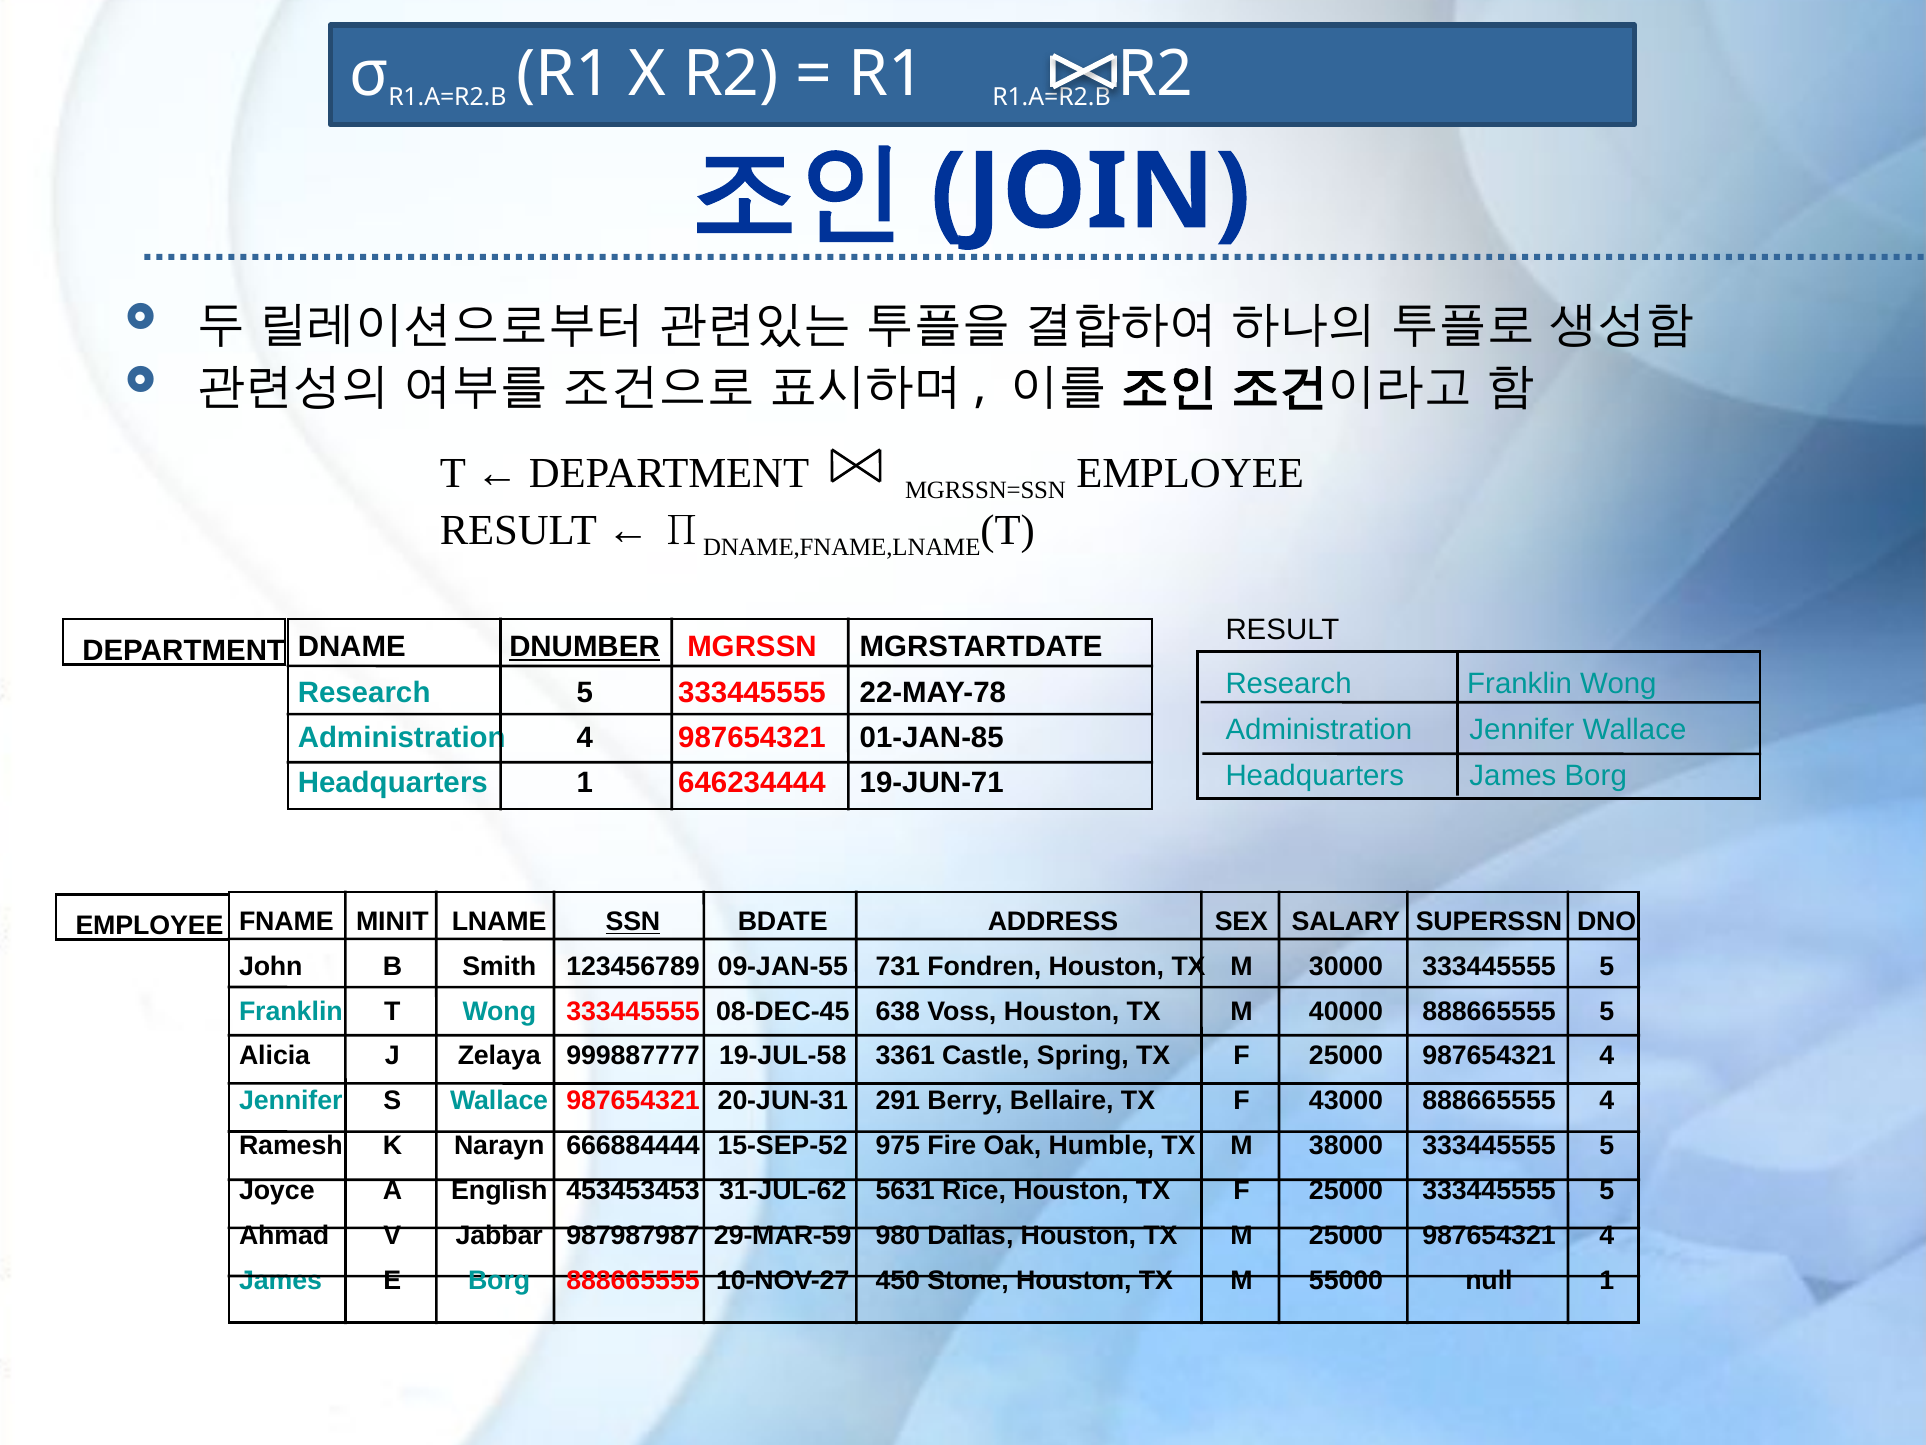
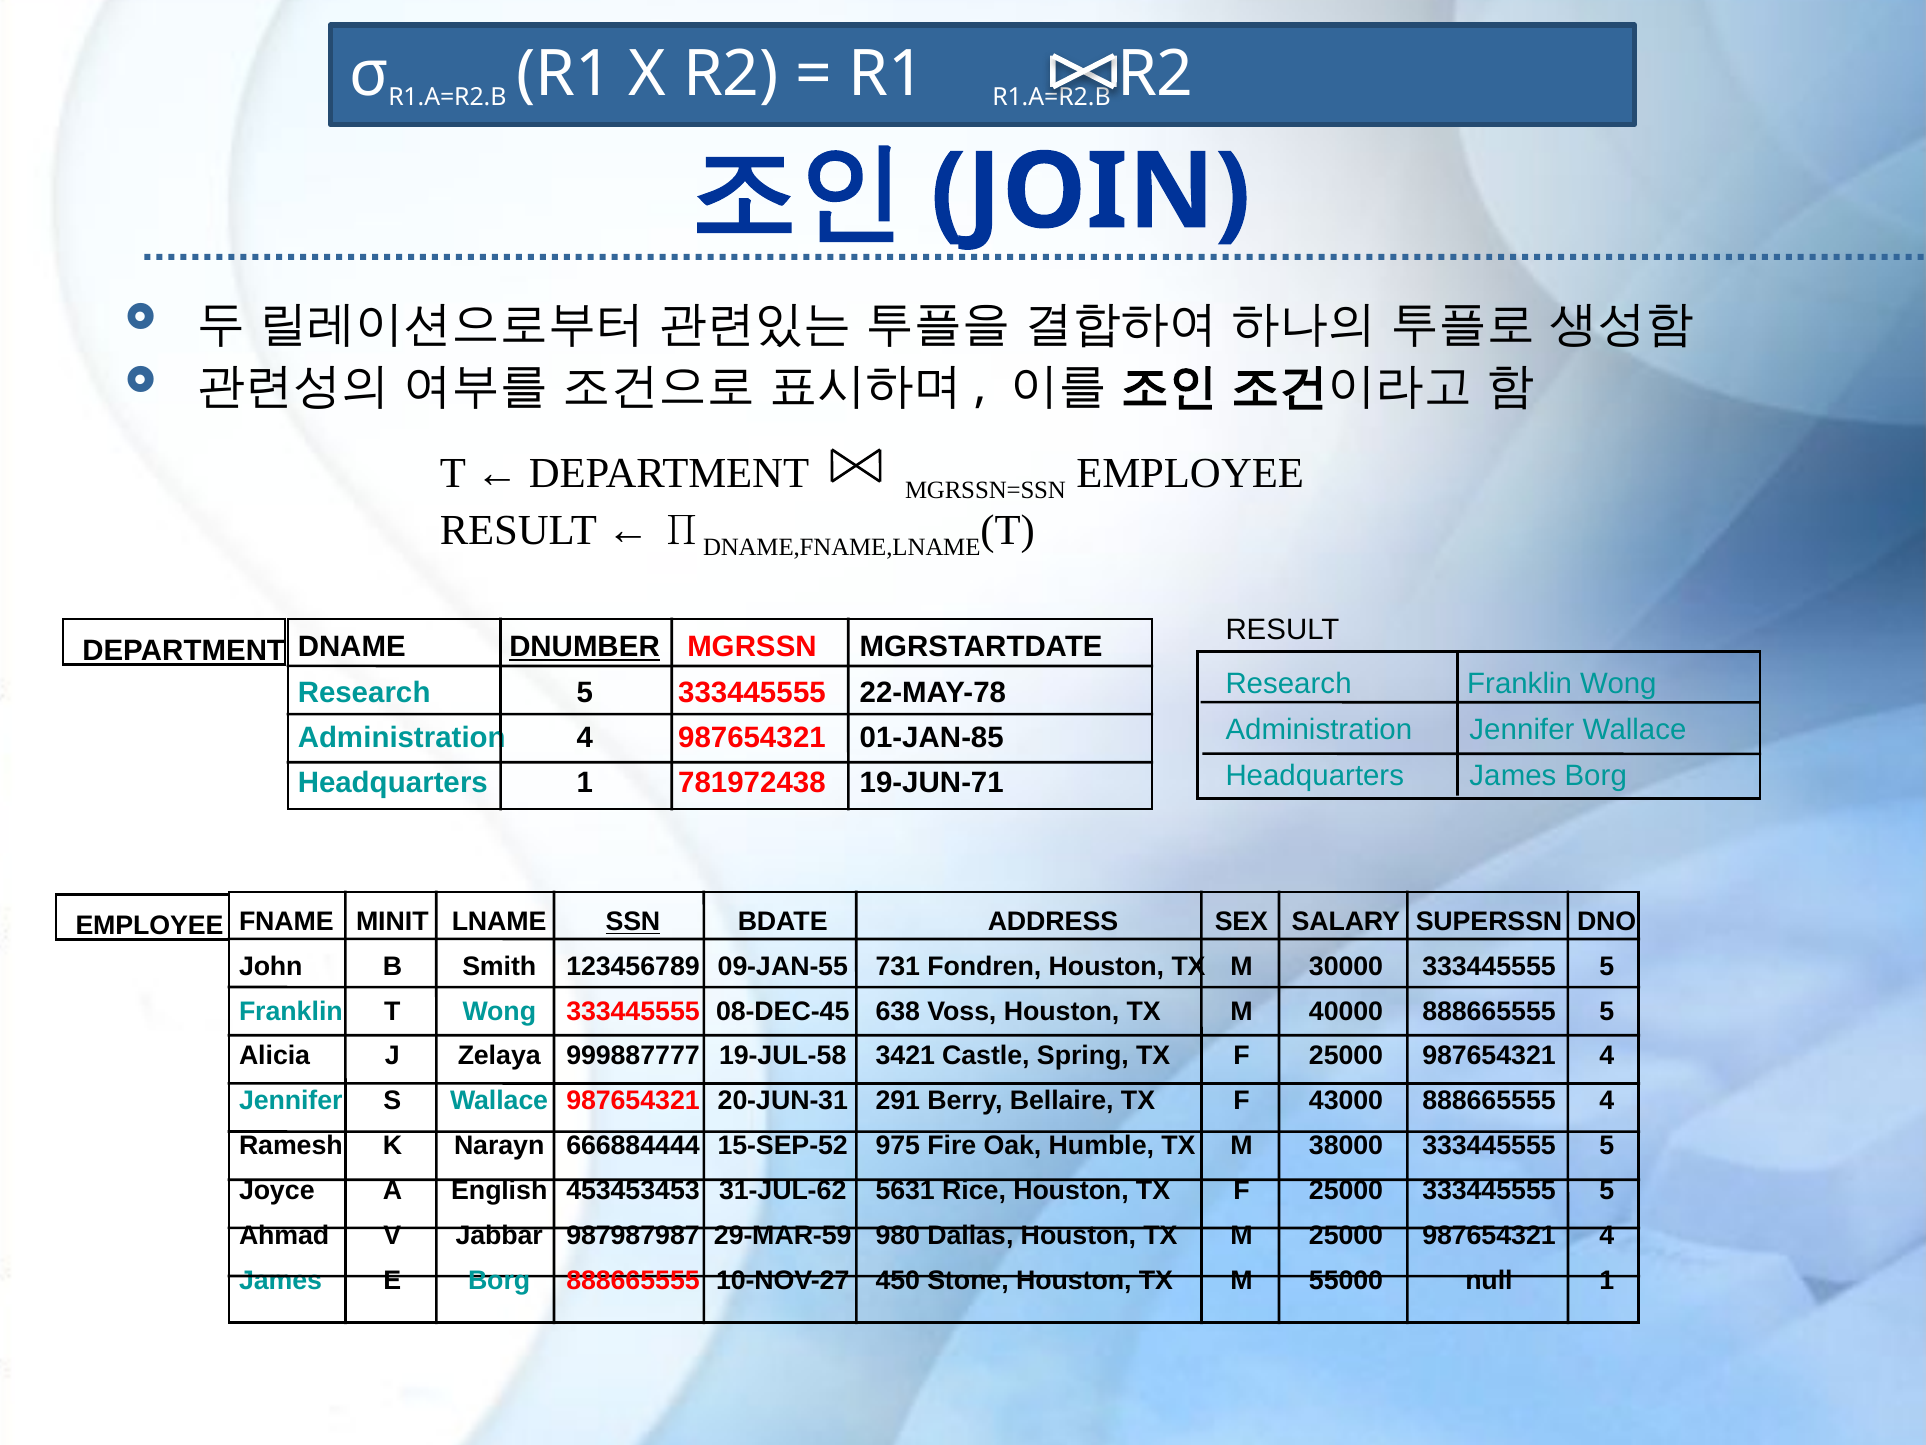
646234444: 646234444 -> 781972438 (752, 783)
3361: 3361 -> 3421 (905, 1056)
